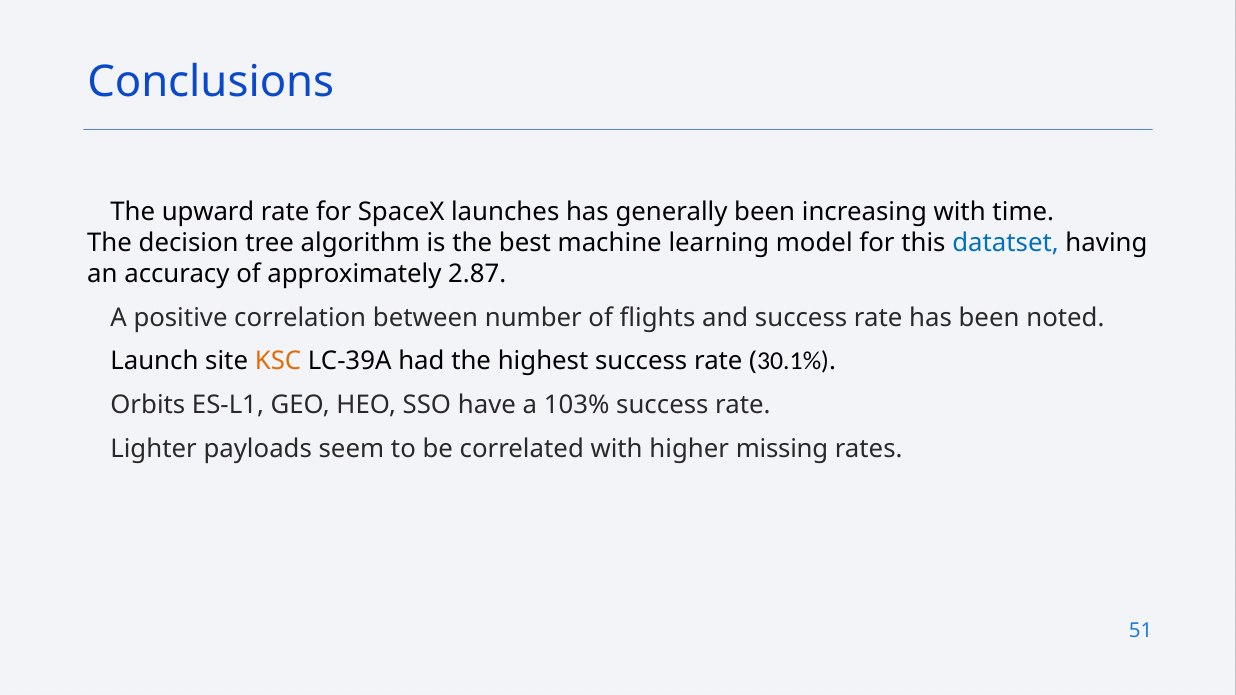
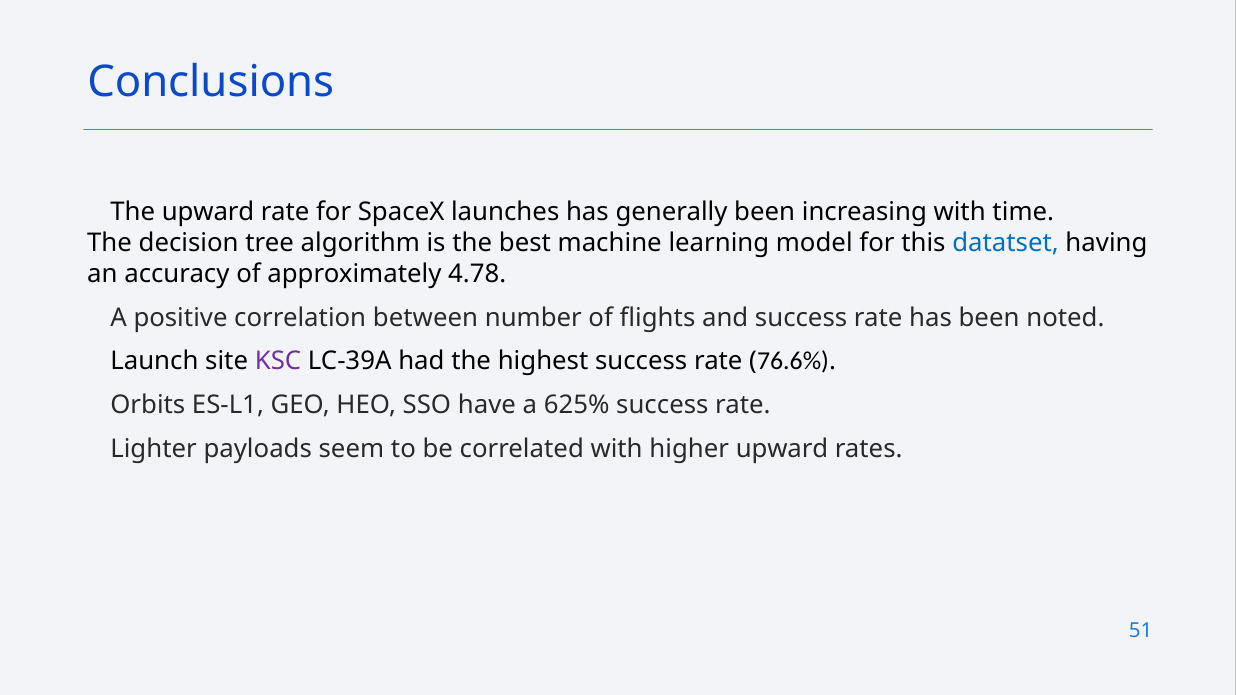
2.87: 2.87 -> 4.78 (477, 274)
KSC colour: orange -> purple (278, 361)
30.1%: 30.1% -> 76.6% (793, 361)
103%: 103% -> 625% (577, 405)
higher missing: missing -> upward (782, 449)
